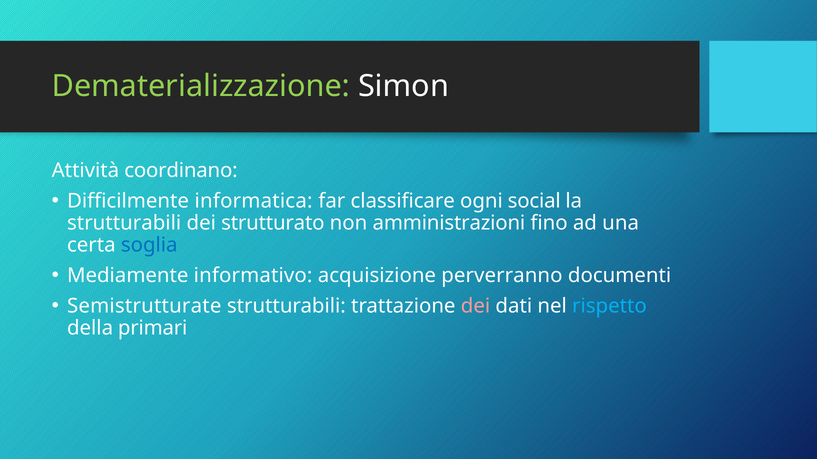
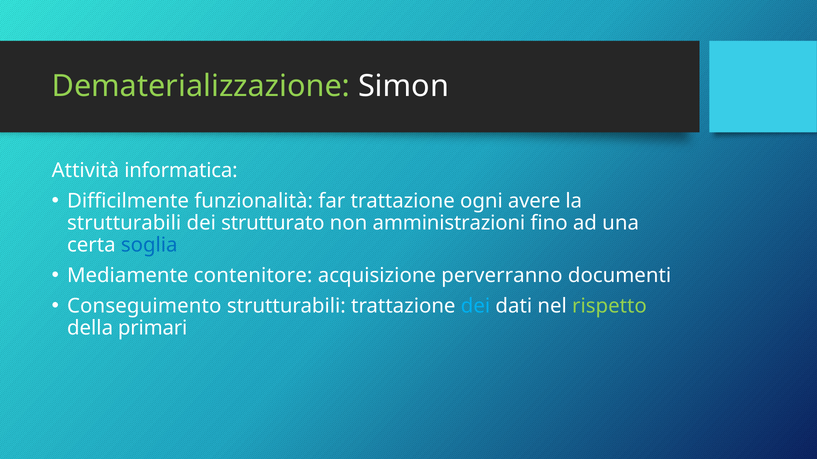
coordinano: coordinano -> informatica (181, 171)
informatica: informatica -> funzionalità (254, 201)
far classificare: classificare -> trattazione (403, 201)
social: social -> avere (534, 201)
informativo: informativo -> contenitore (253, 276)
Semistrutturate: Semistrutturate -> Conseguimento (144, 306)
dei colour: pink -> light blue (476, 306)
rispetto colour: light blue -> light green (609, 306)
